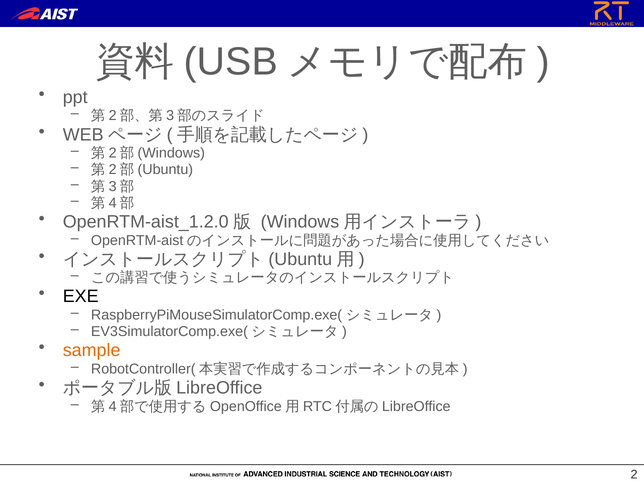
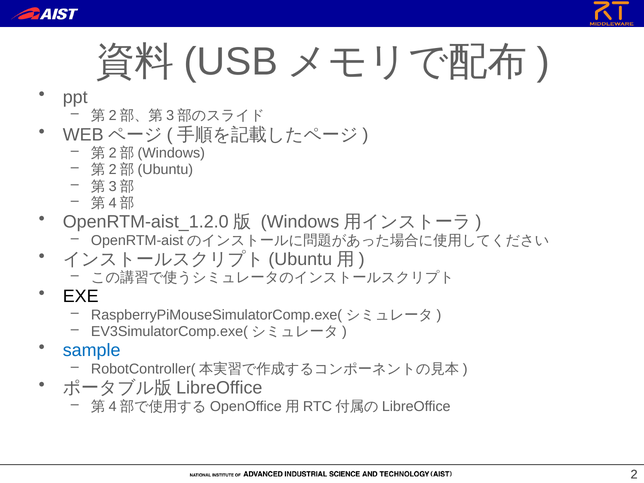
sample colour: orange -> blue (92, 351)
